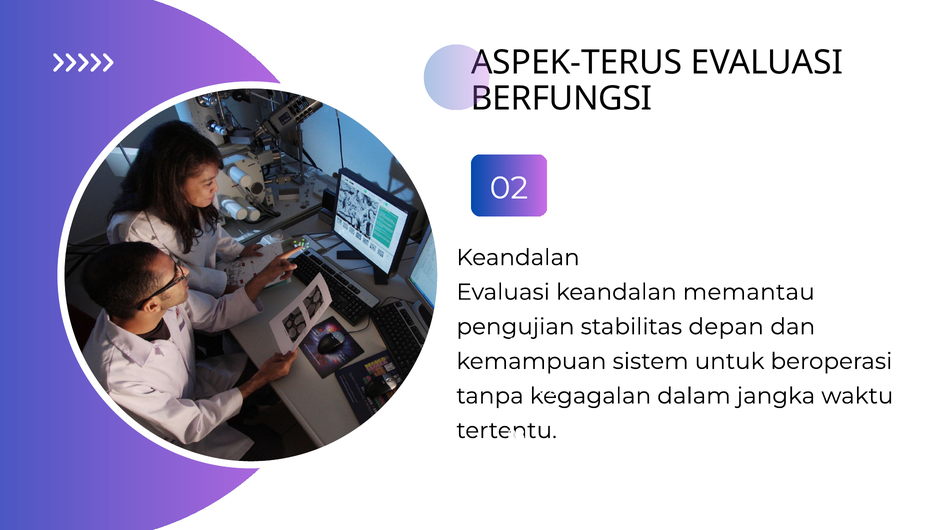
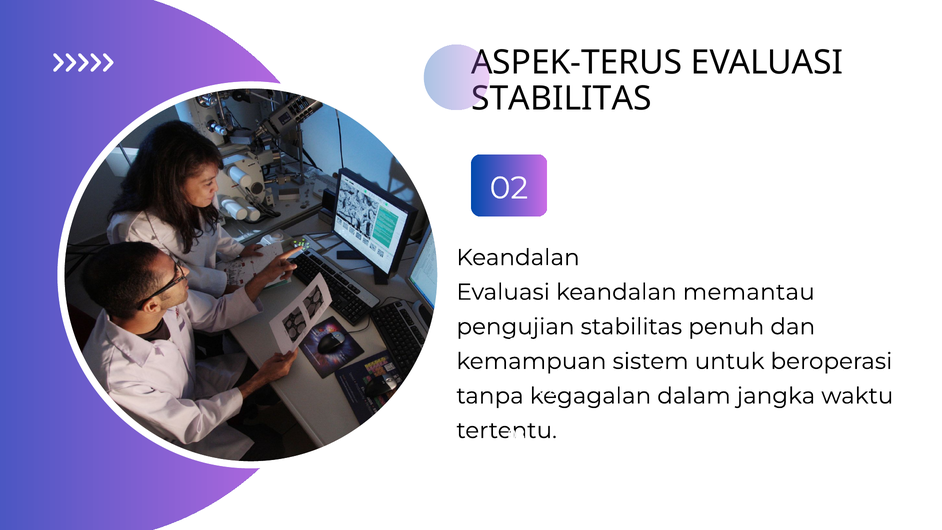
BERFUNGSI: BERFUNGSI -> STABILITAS (561, 98)
depan: depan -> penuh (726, 327)
